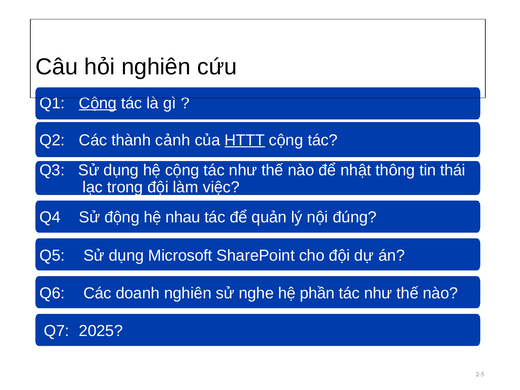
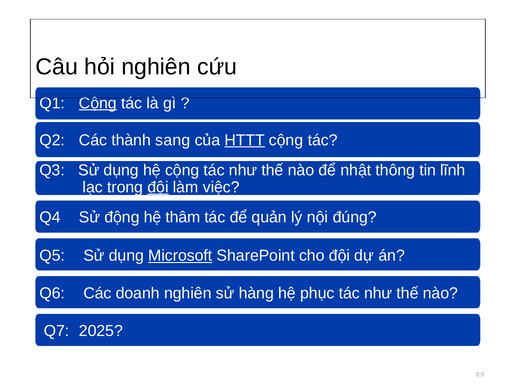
cảnh: cảnh -> sang (173, 140)
thái: thái -> lĩnh (453, 170)
đội underline: none -> present (158, 187)
nhau: nhau -> thâm (183, 217)
Microsoft underline: none -> present (180, 256)
nghe: nghe -> hàng (256, 293)
phần: phần -> phục (317, 293)
